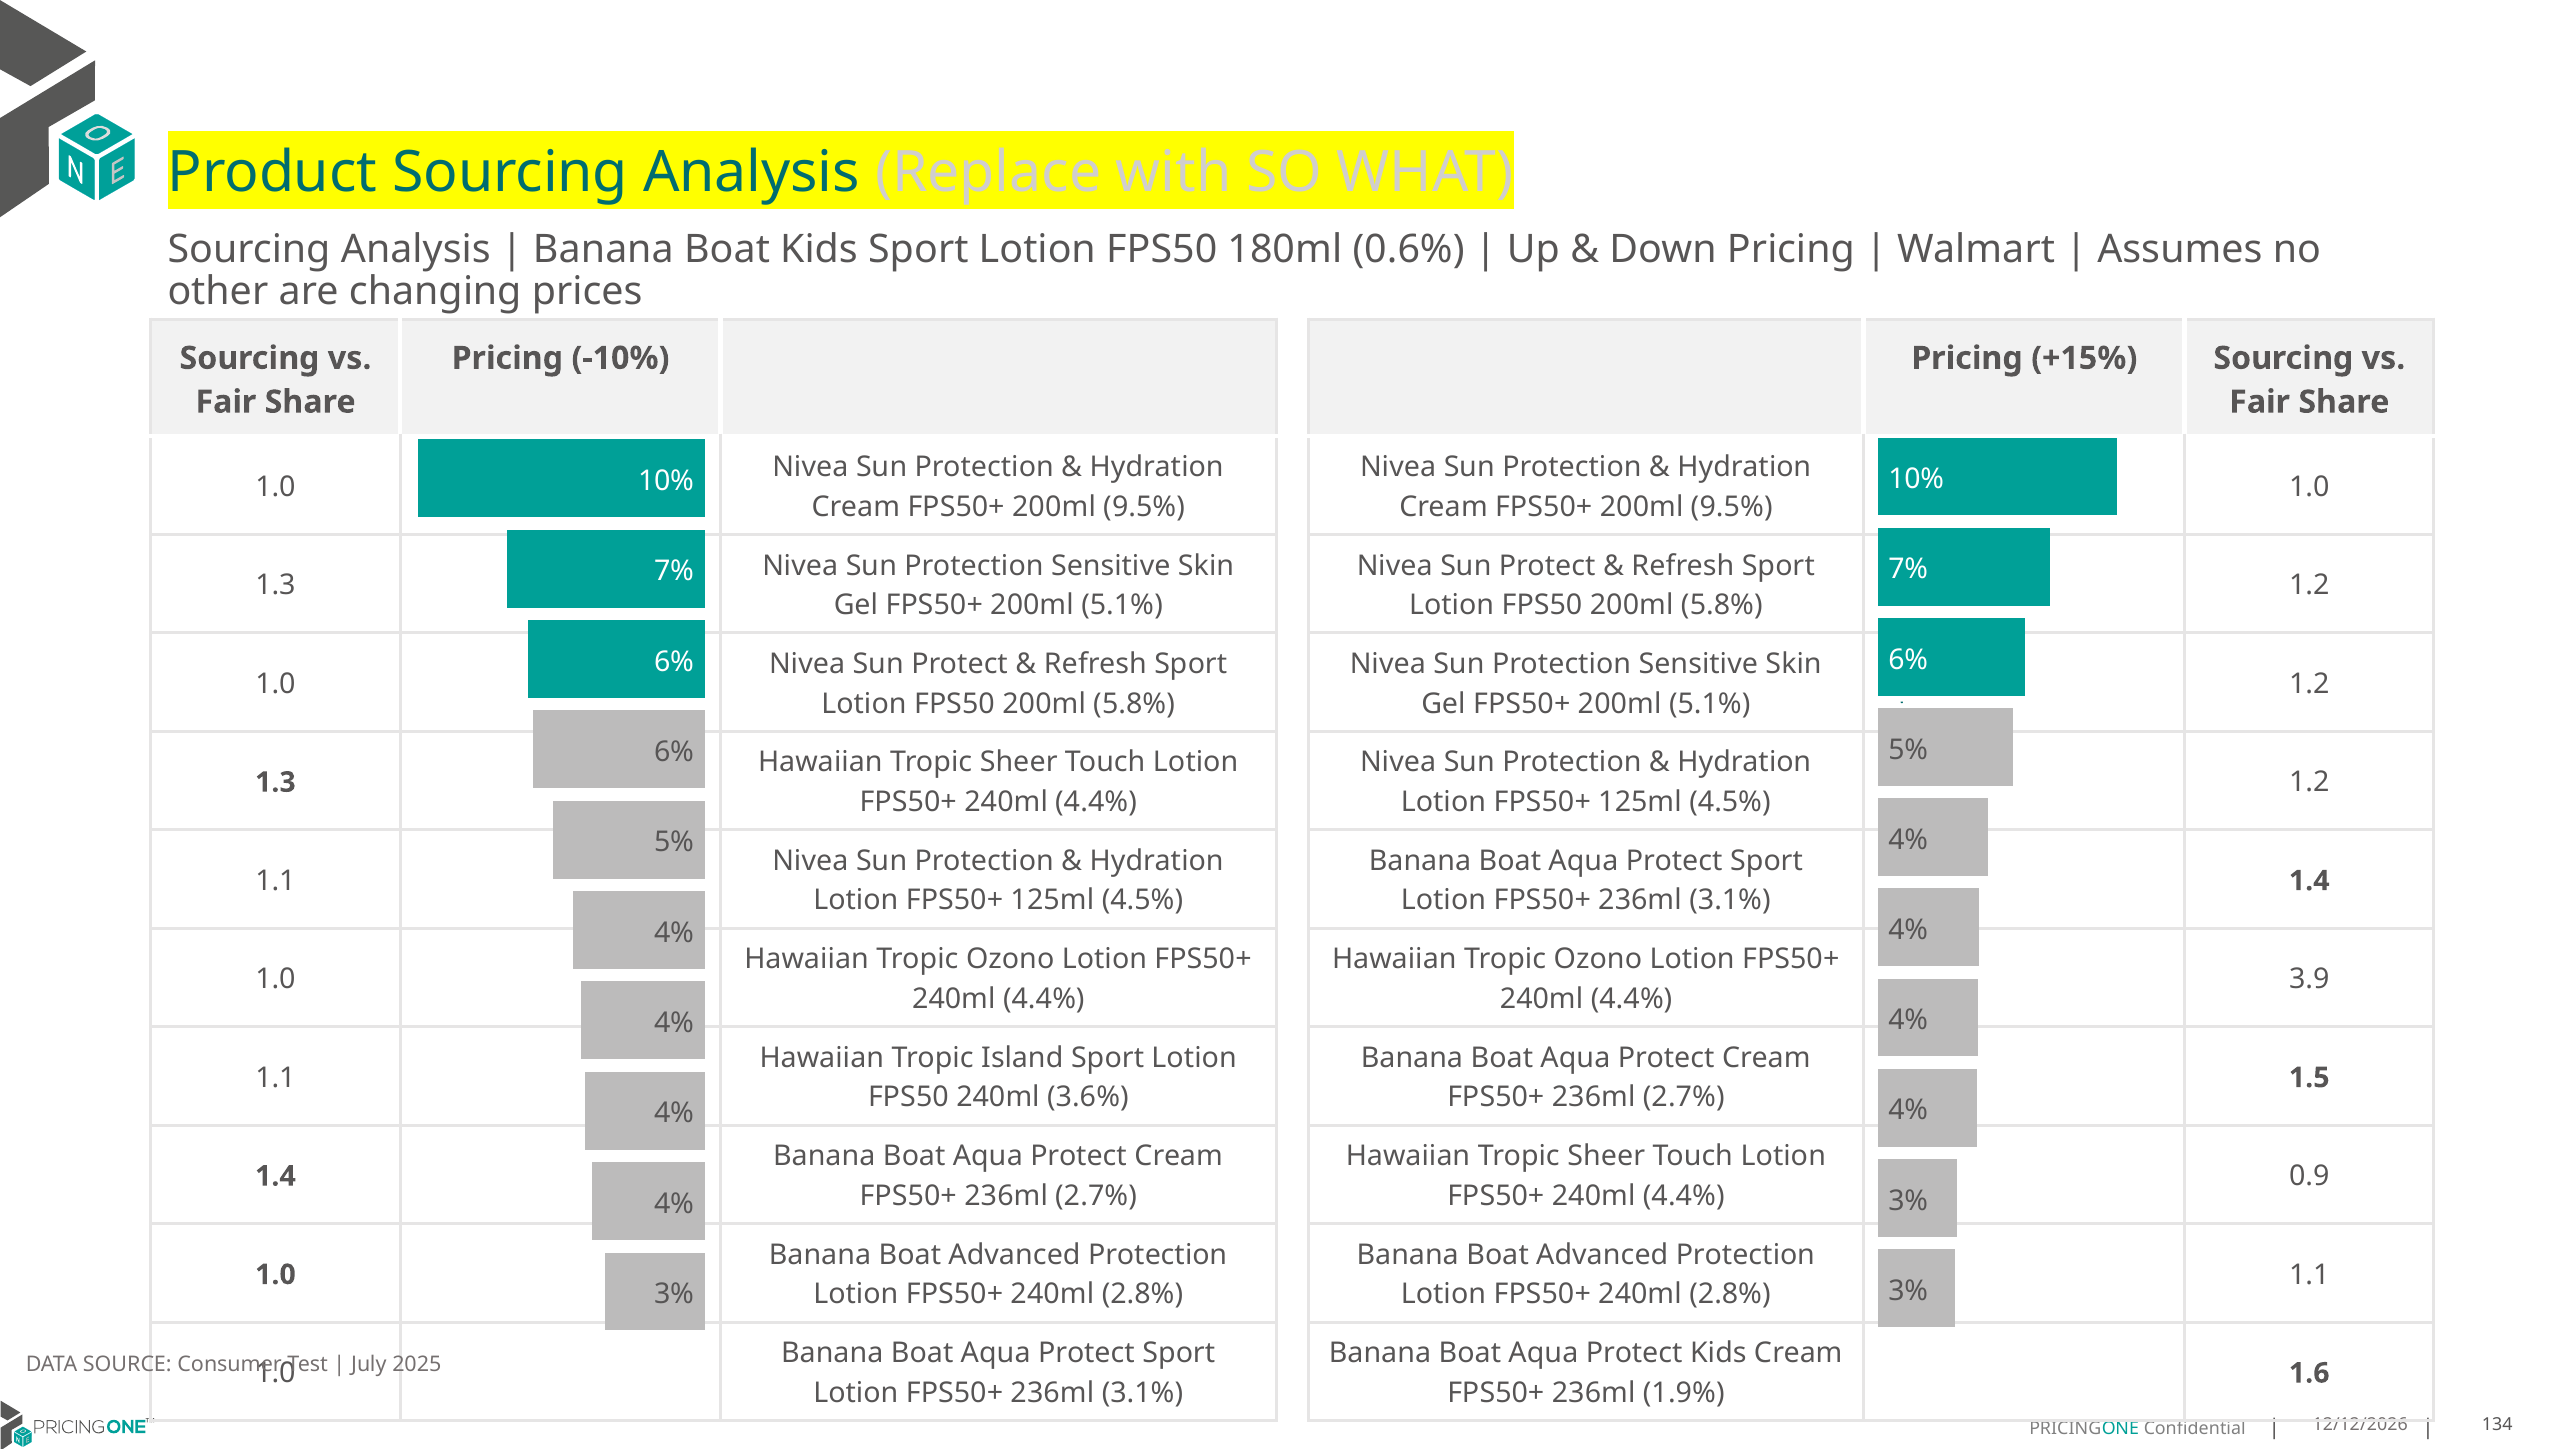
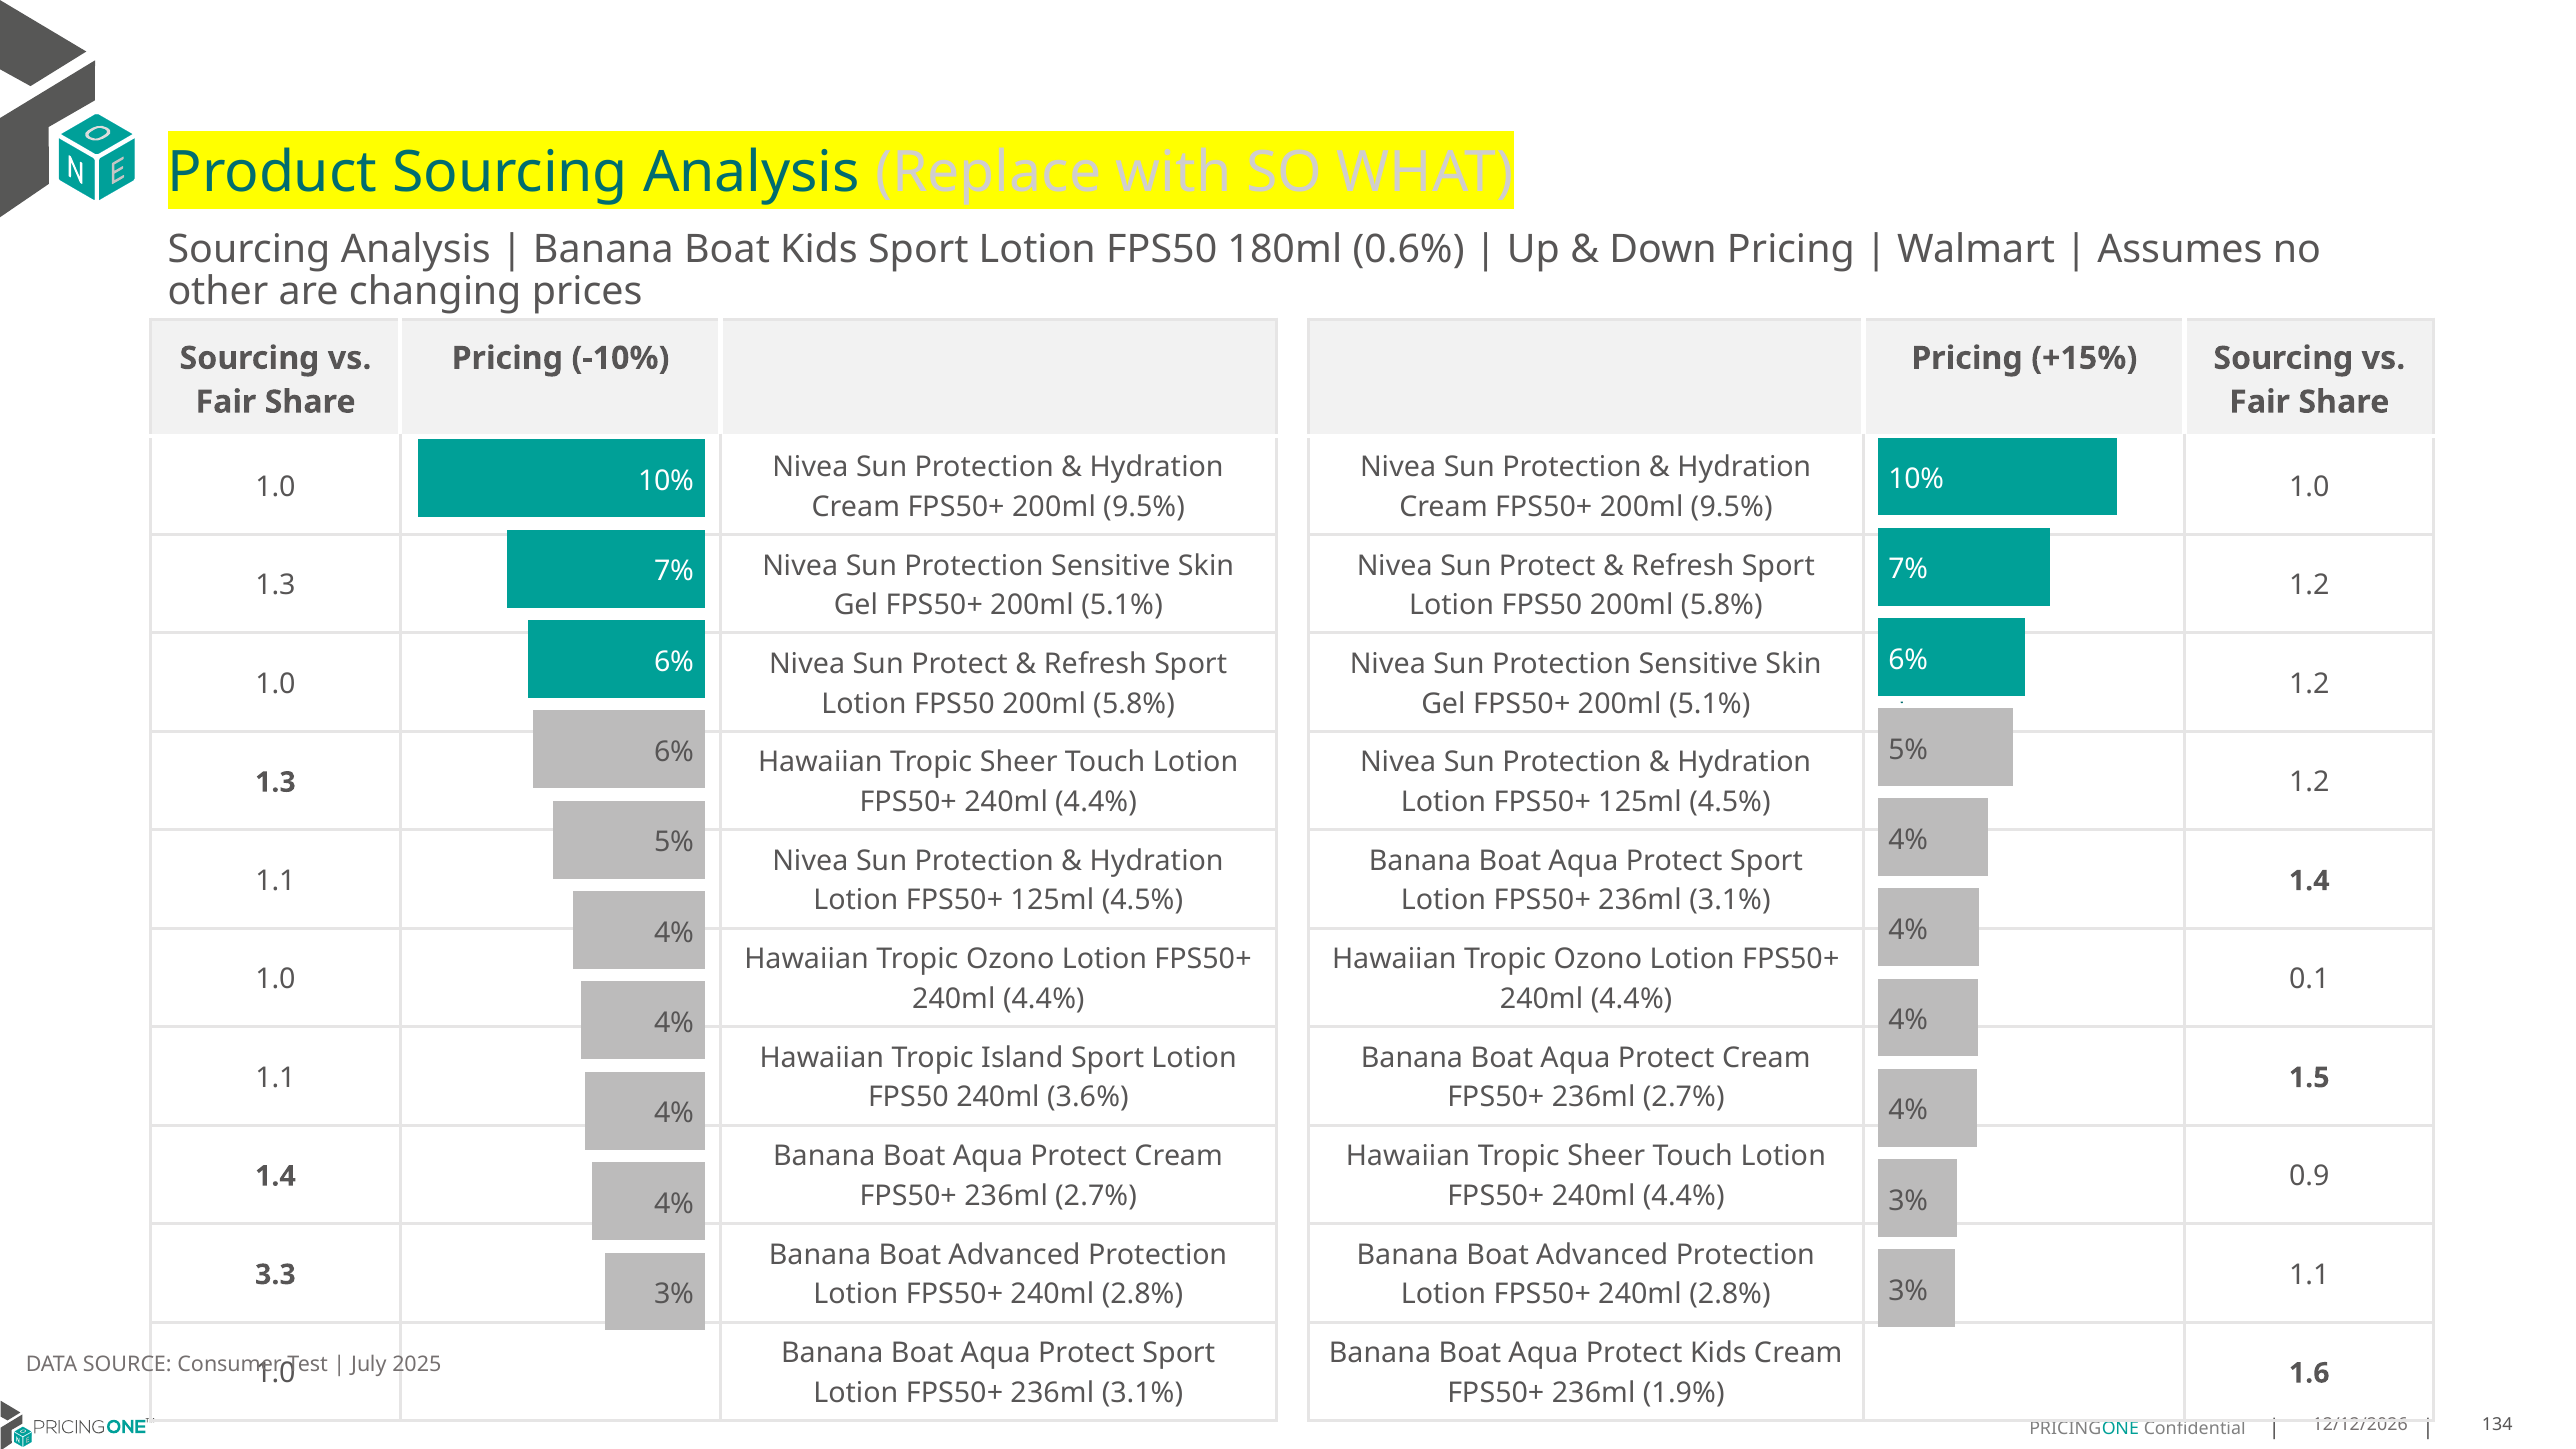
3.9: 3.9 -> 0.1 (2309, 979)
1.0: 1.0 -> 3.3 (275, 1275)
